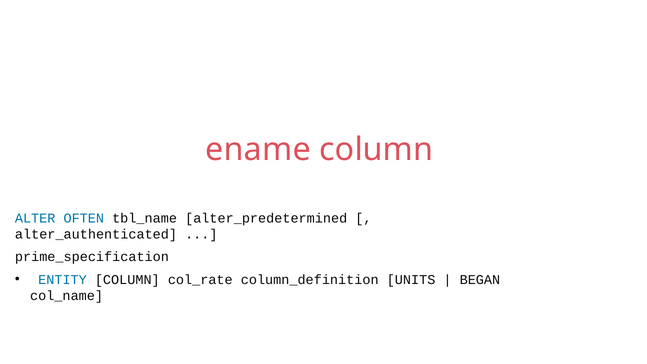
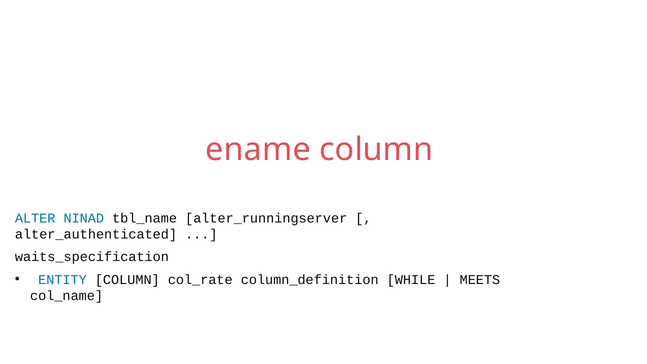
OFTEN: OFTEN -> NINAD (84, 218)
alter_predetermined: alter_predetermined -> alter_runningserver (266, 218)
prime_specification: prime_specification -> waits_specification (92, 257)
UNITS: UNITS -> WHILE (411, 280)
BEGAN: BEGAN -> MEETS (480, 280)
